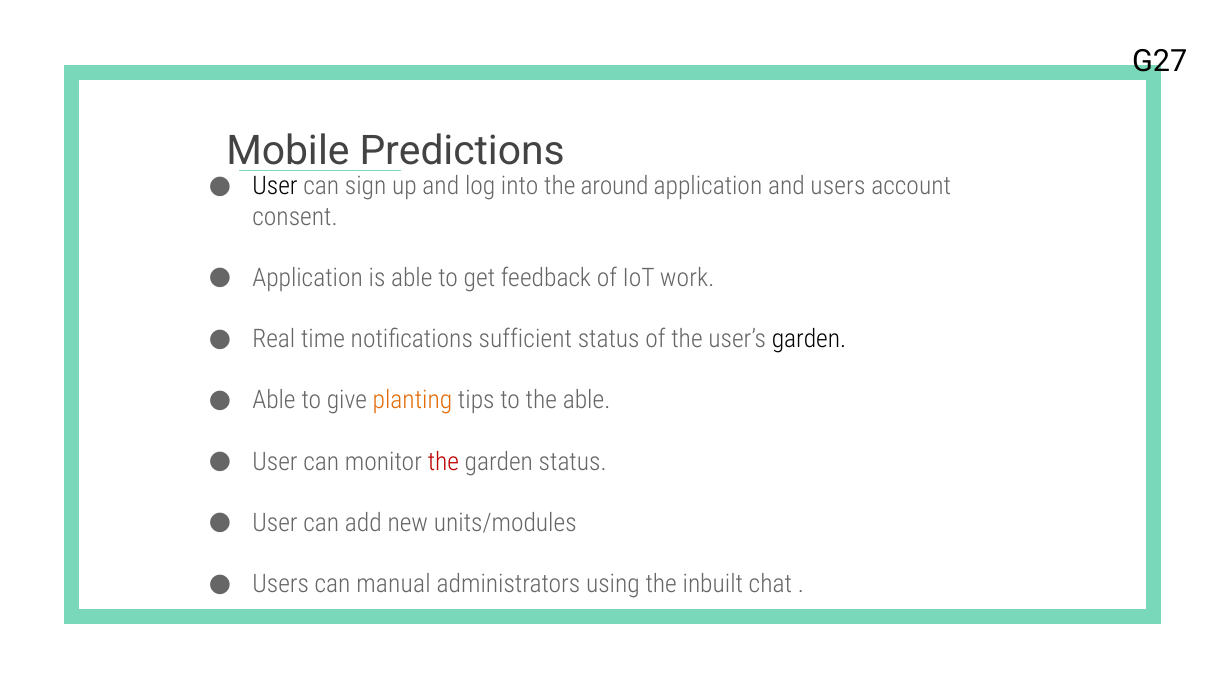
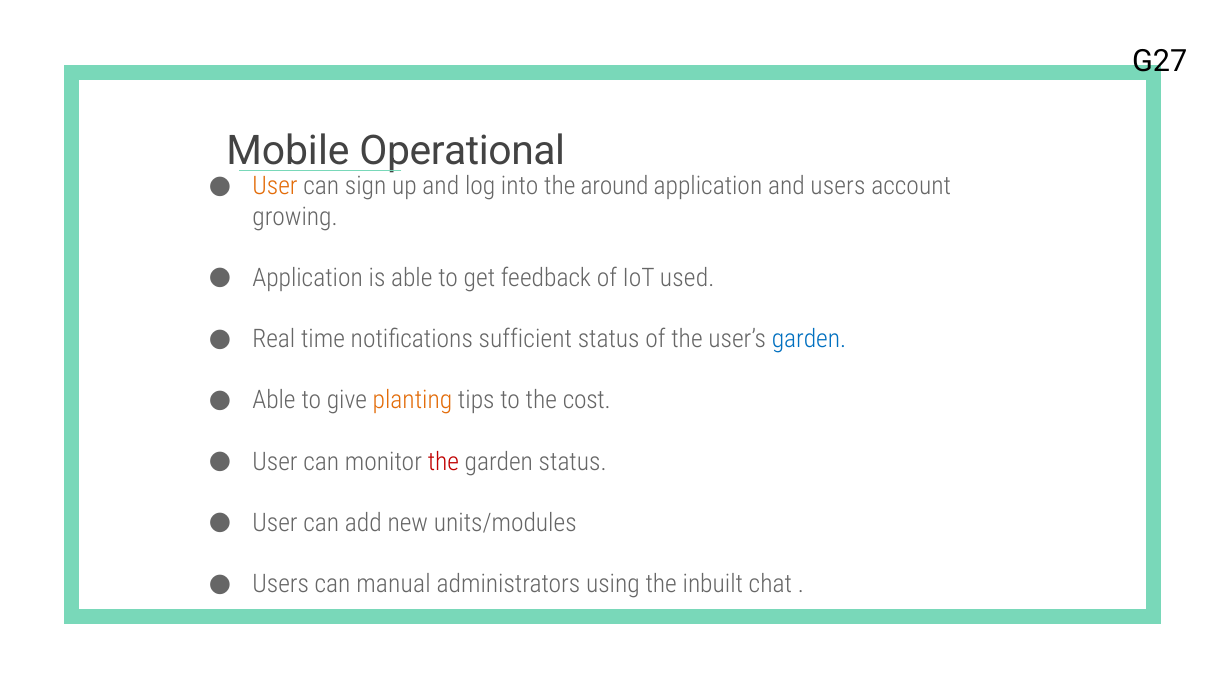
Predictions: Predictions -> Operational (462, 151)
User colour: black -> orange (275, 186)
consent: consent -> growing (295, 217)
work: work -> used (687, 278)
garden colour: black -> blue (809, 339)
the able: able -> cost (587, 401)
